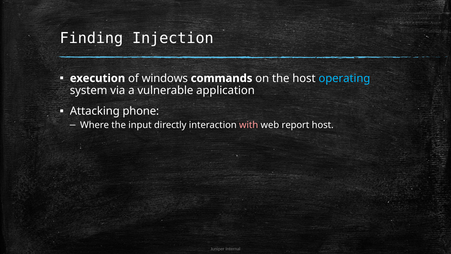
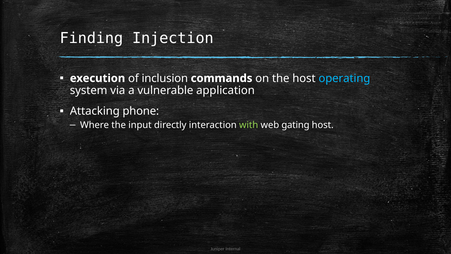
windows: windows -> inclusion (165, 78)
with colour: pink -> light green (249, 125)
report: report -> gating (295, 125)
